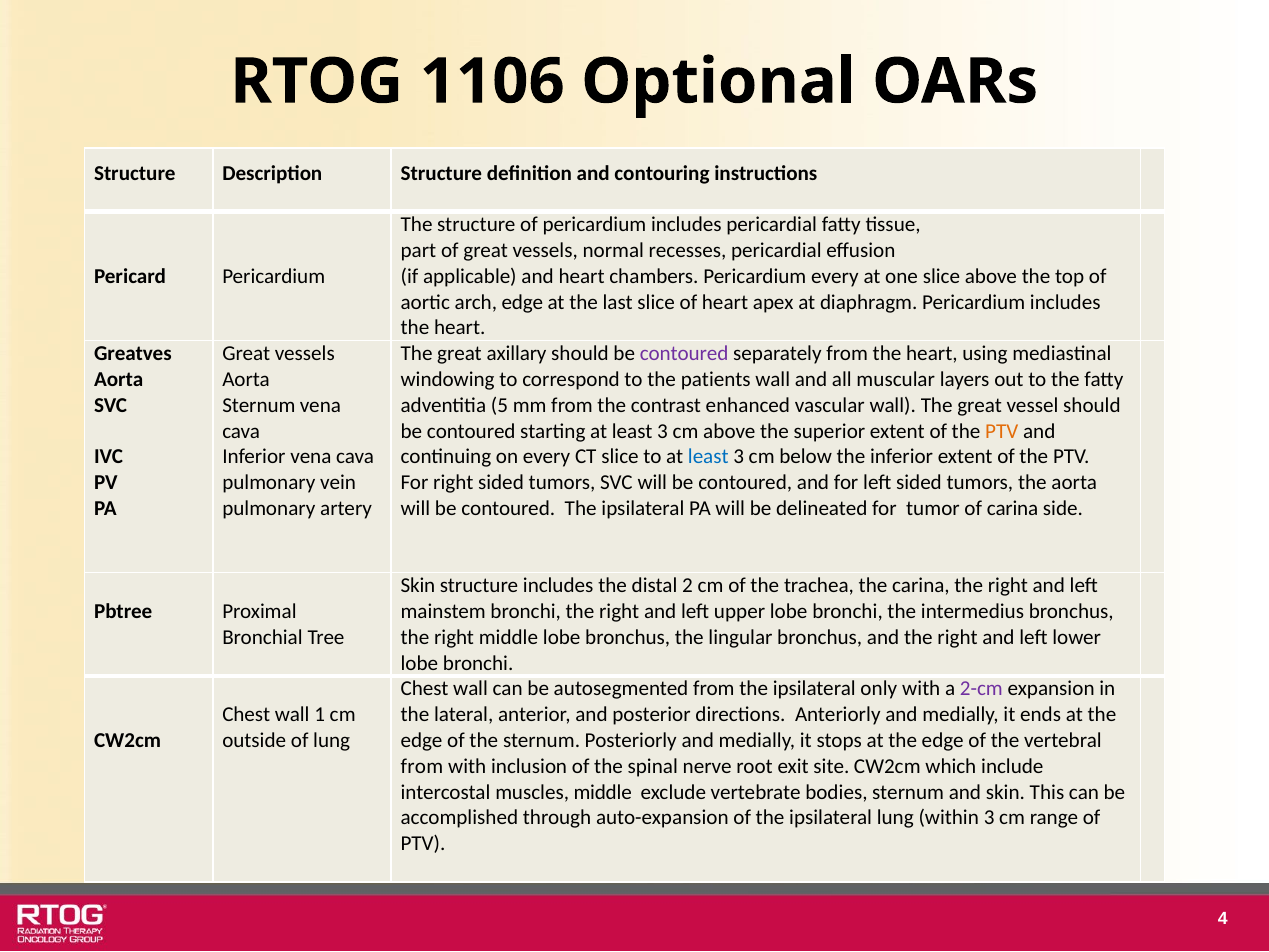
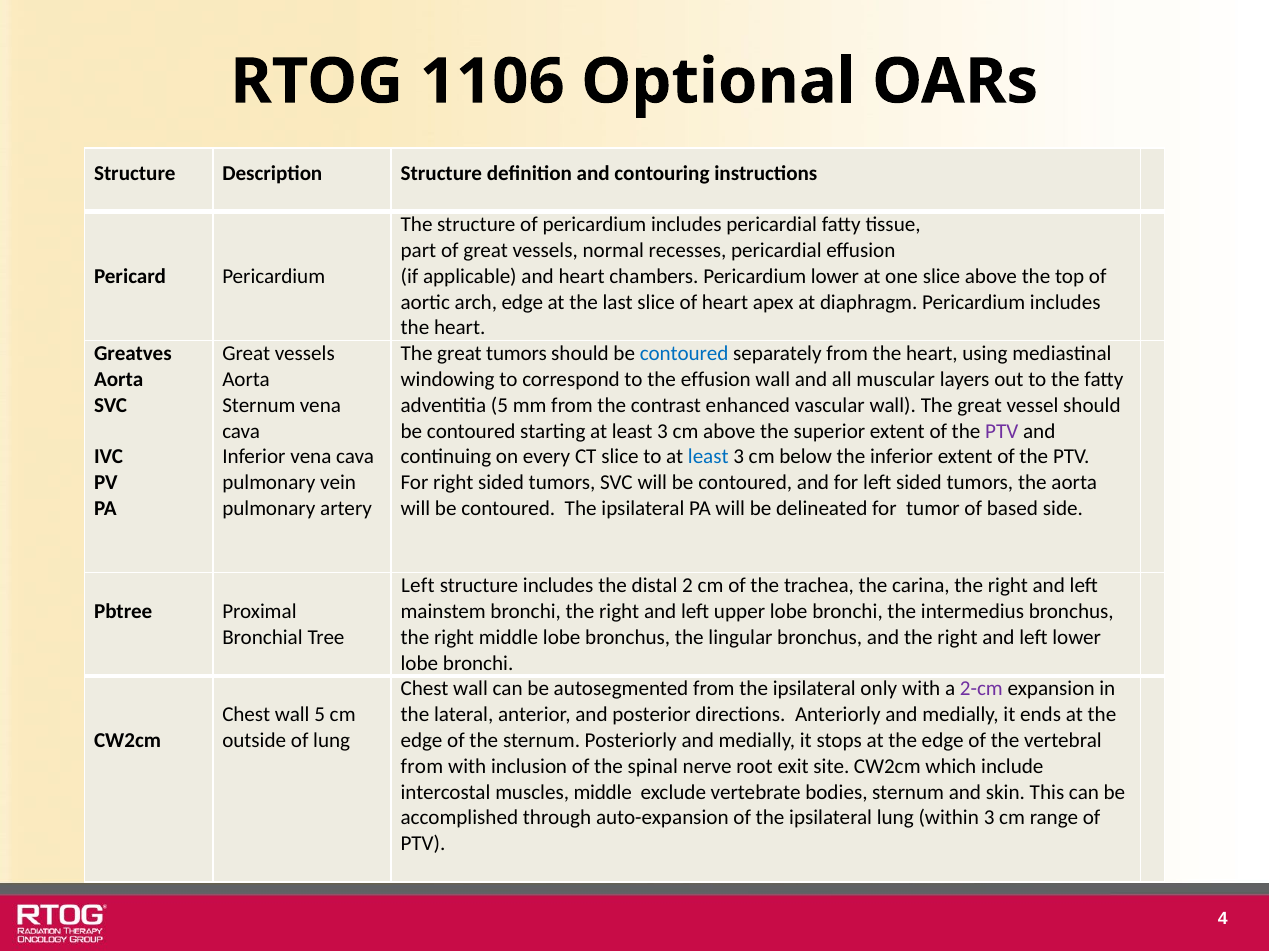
Pericardium every: every -> lower (835, 276)
great axillary: axillary -> tumors (517, 354)
contoured colour: purple -> blue (684, 354)
the patients: patients -> effusion (716, 379)
PTV colour: orange -> purple (1002, 431)
of carina: carina -> based (1012, 508)
Skin: Skin -> Left (418, 586)
wall 1: 1 -> 5 (320, 715)
